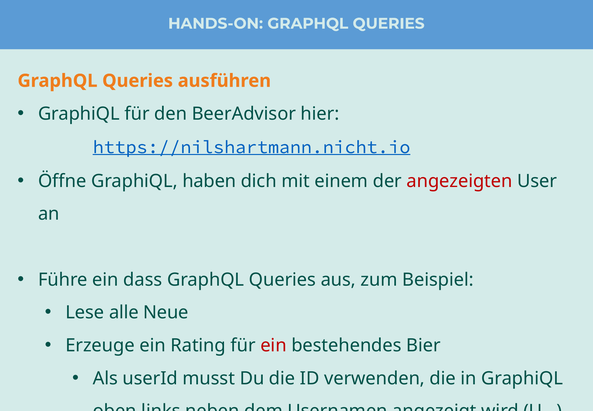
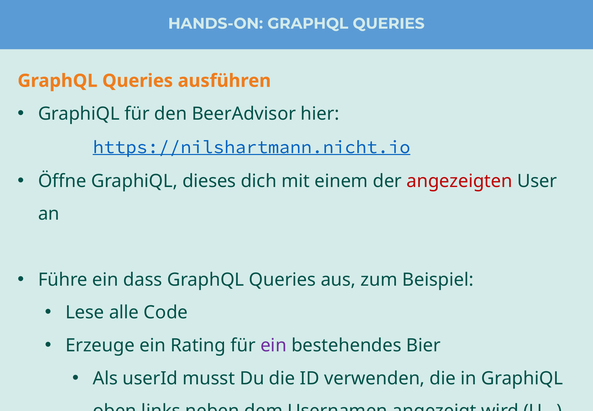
haben: haben -> dieses (209, 181)
Neue: Neue -> Code (166, 312)
ein colour: red -> purple (274, 345)
